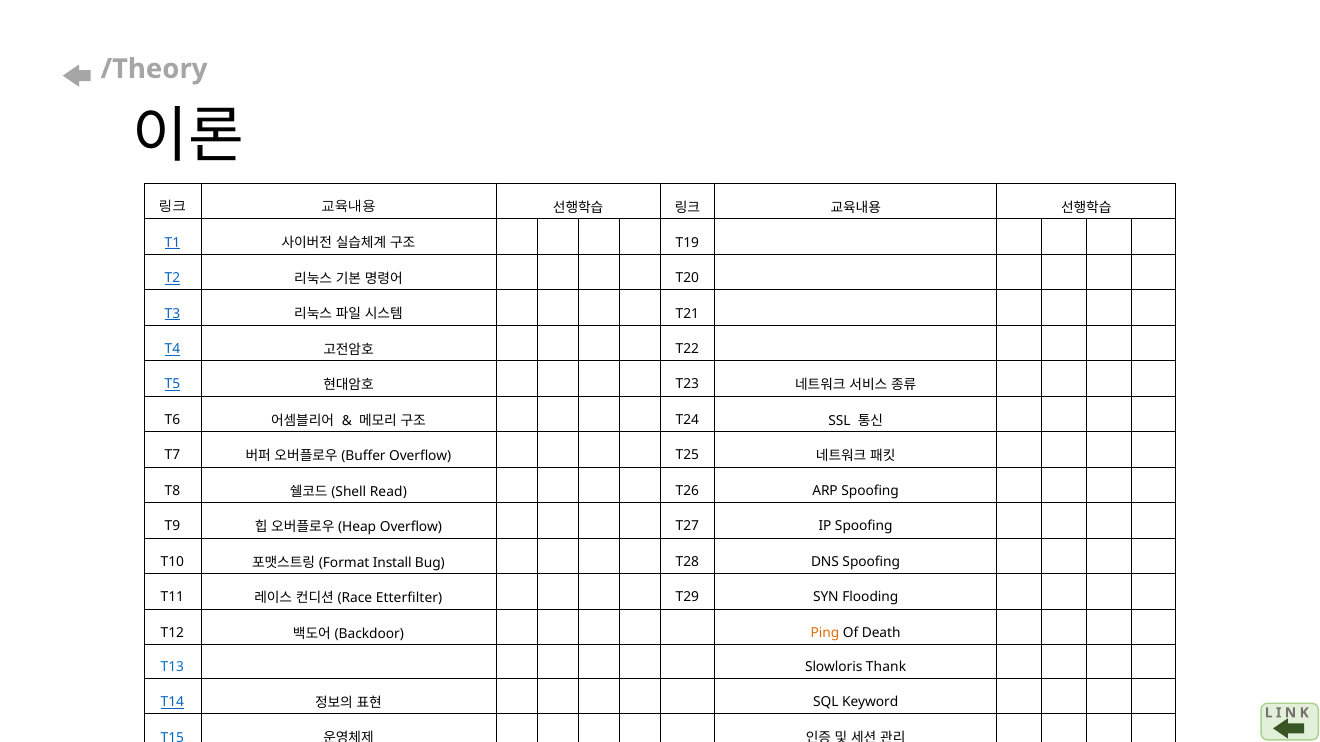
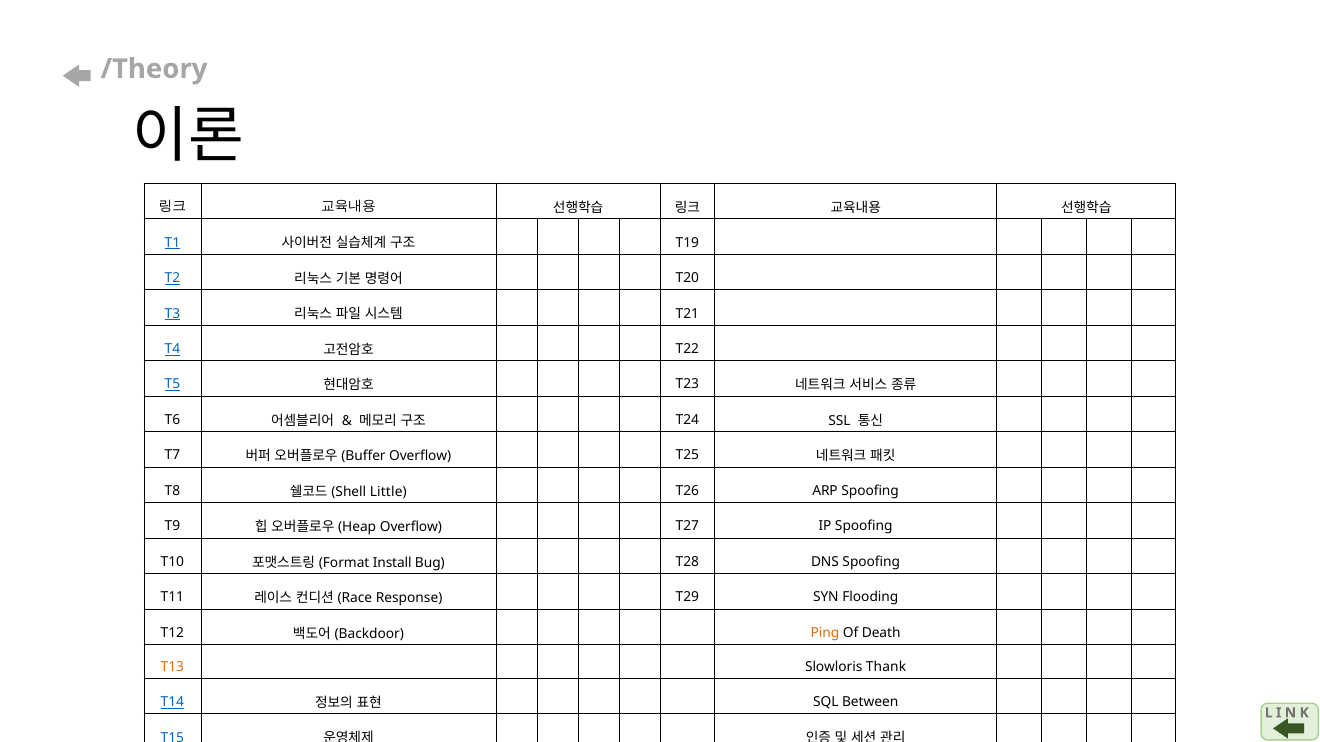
Read: Read -> Little (388, 492)
Etterfilter: Etterfilter -> Response (409, 599)
T13 colour: blue -> orange (172, 668)
Keyword: Keyword -> Between (870, 702)
